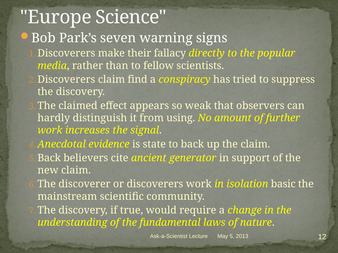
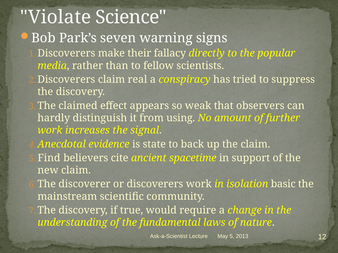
Europe: Europe -> Violate (56, 17)
find: find -> real (137, 80)
5 Back: Back -> Find (49, 158)
generator: generator -> spacetime (193, 158)
